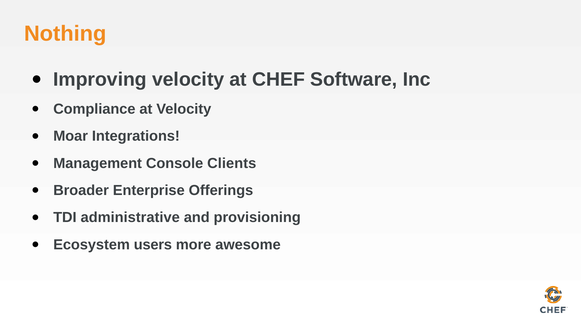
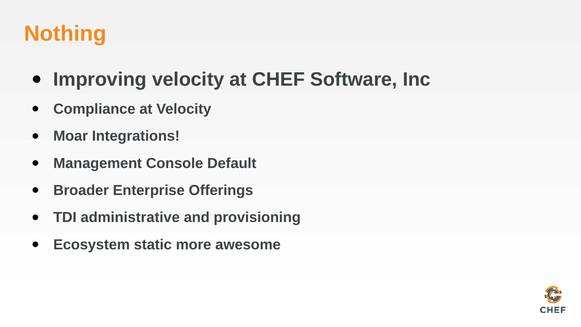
Clients: Clients -> Default (232, 163)
users: users -> static (153, 245)
